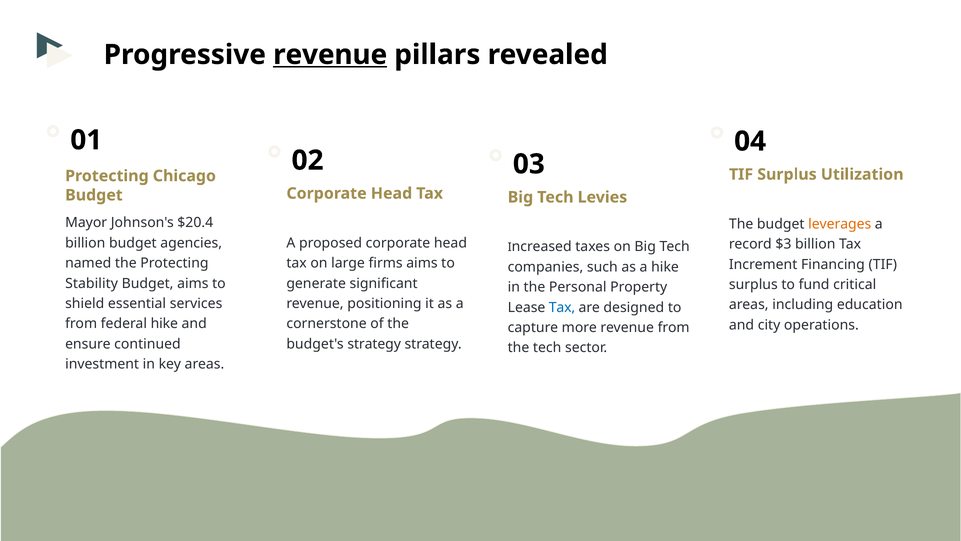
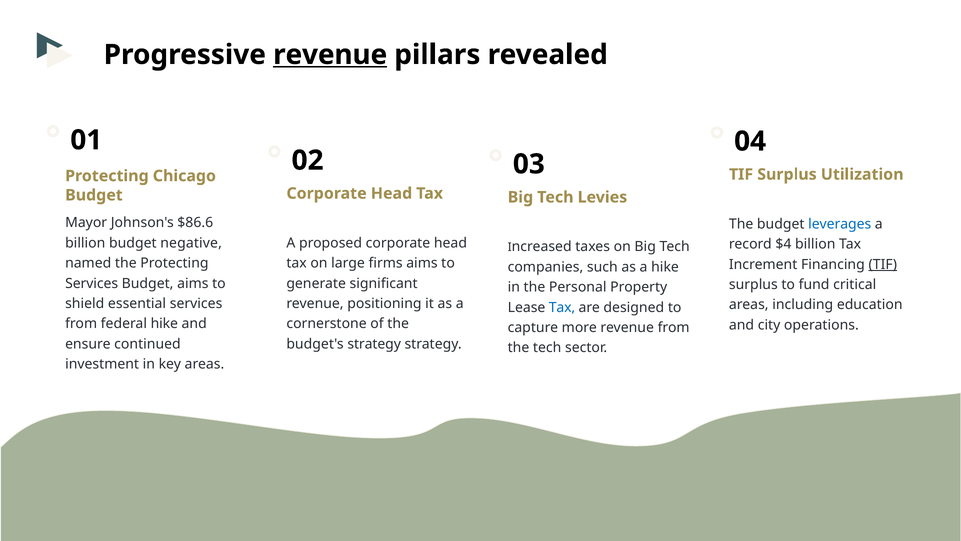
$20.4: $20.4 -> $86.6 (195, 223)
leverages colour: orange -> blue (840, 224)
agencies: agencies -> negative (191, 243)
$3: $3 -> $4 (783, 244)
TIF underline: none -> present (883, 264)
Stability: Stability -> Services (92, 283)
